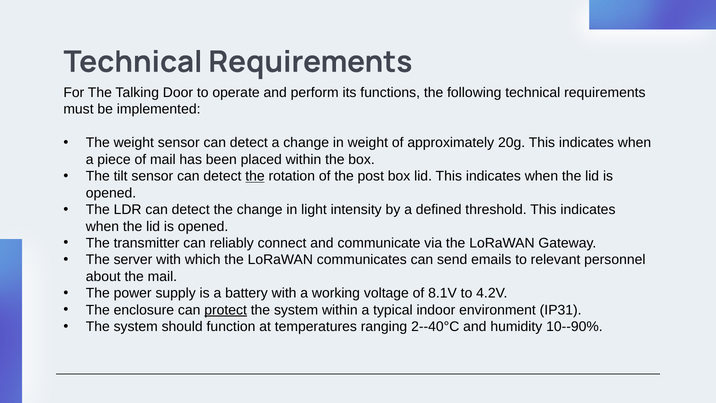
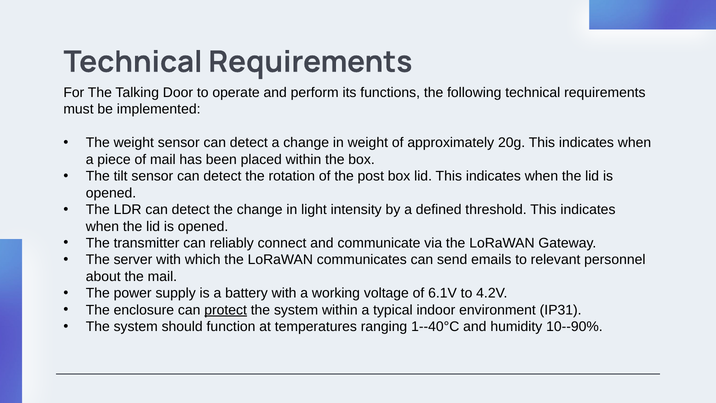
the underline: present -> none (255, 176)
8.1V: 8.1V -> 6.1V (443, 293)
2--40°C: 2--40°C -> 1--40°C (435, 327)
